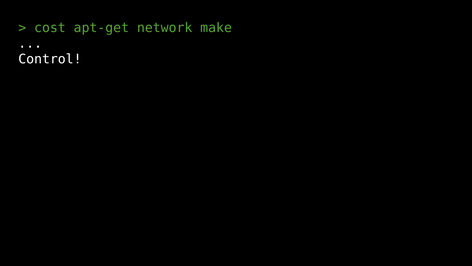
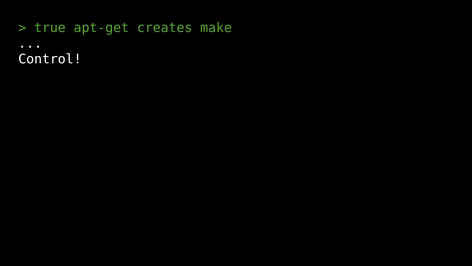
cost: cost -> true (50, 28)
network: network -> creates (165, 28)
